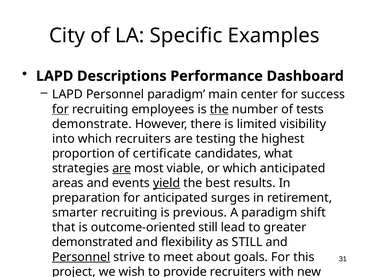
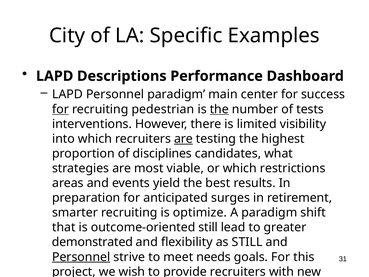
employees: employees -> pedestrian (163, 109)
demonstrate: demonstrate -> interventions (92, 124)
are underline: none -> present (183, 139)
certificate: certificate -> disciplines (162, 153)
are underline: present -> none (122, 168)
which anticipated: anticipated -> restrictions (293, 168)
yield underline: present -> none (167, 183)
previous: previous -> optimize (200, 212)
about: about -> needs (214, 257)
